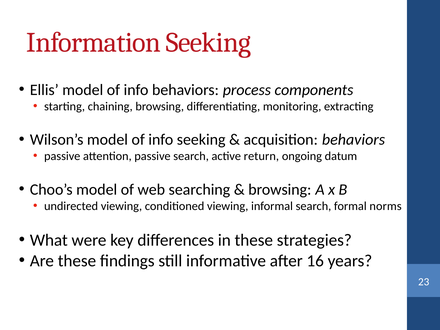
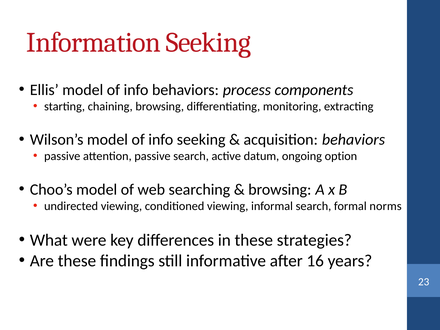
return: return -> datum (261, 156)
datum: datum -> option (341, 156)
